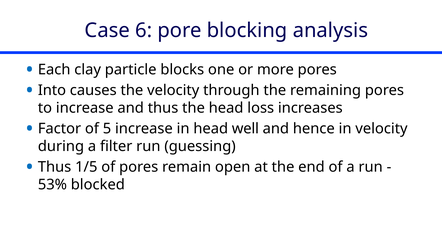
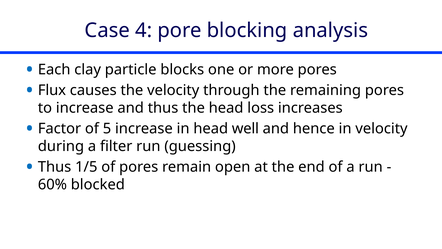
6: 6 -> 4 (144, 30)
Into: Into -> Flux (52, 90)
53%: 53% -> 60% (52, 184)
